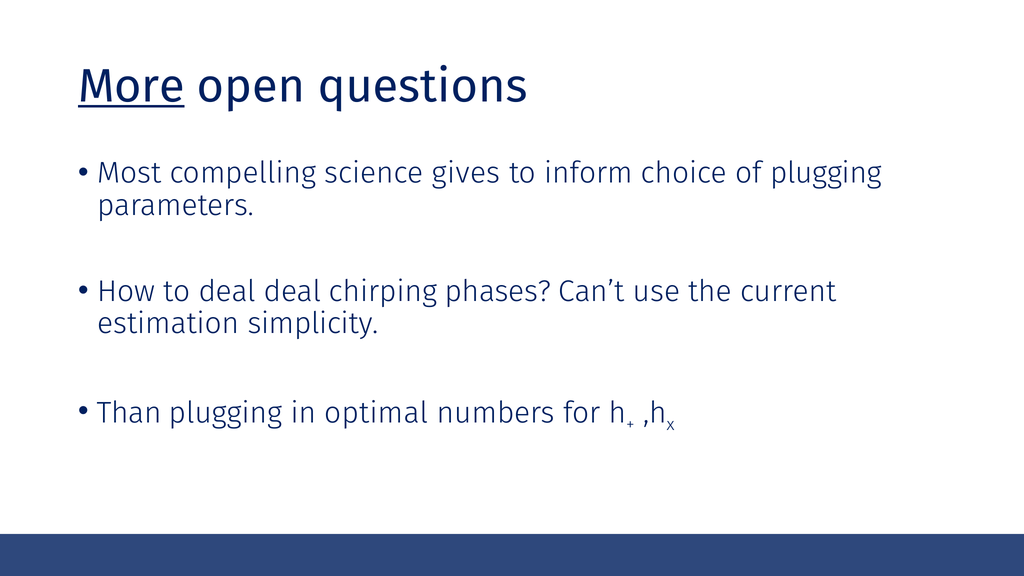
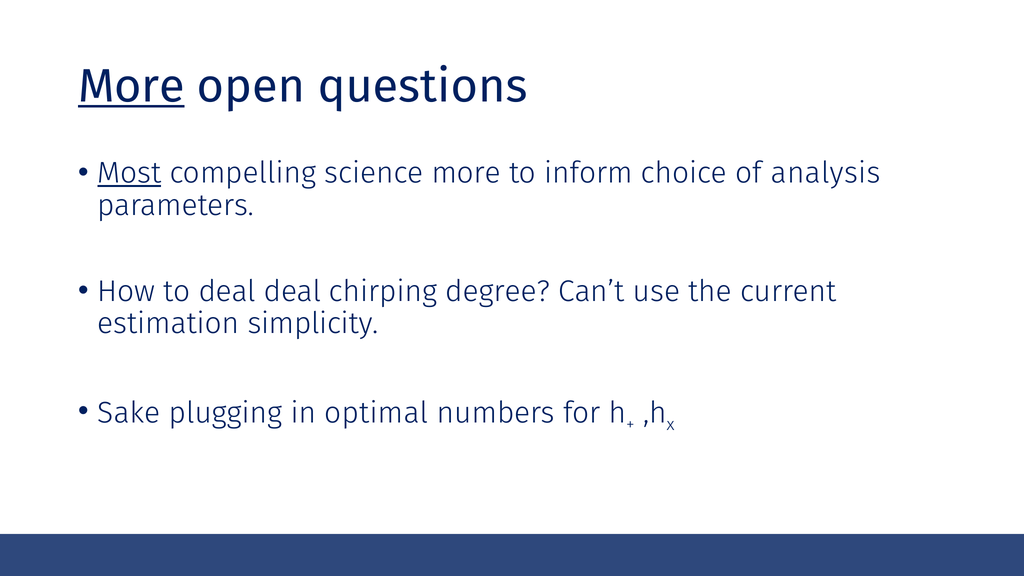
Most underline: none -> present (129, 173)
science gives: gives -> more (466, 173)
of plugging: plugging -> analysis (826, 173)
phases: phases -> degree (498, 291)
Than: Than -> Sake (129, 413)
